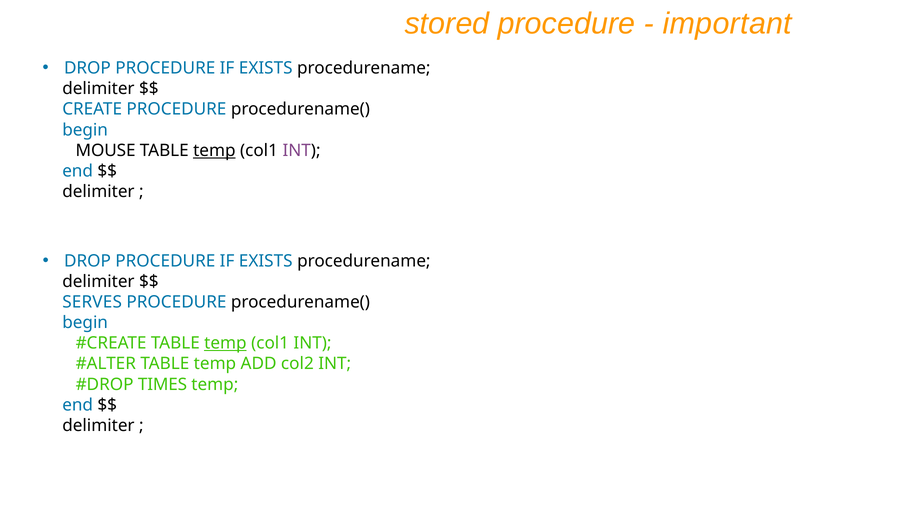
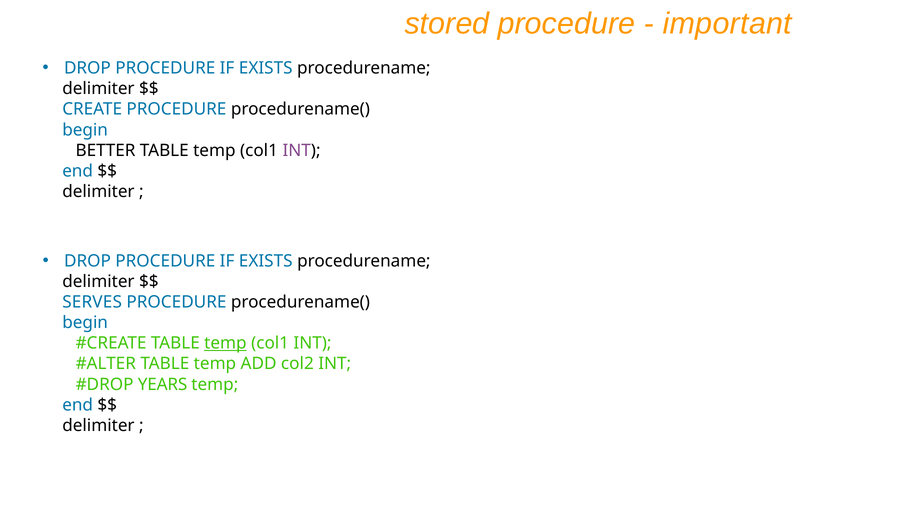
MOUSE: MOUSE -> BETTER (106, 150)
temp underline: present -> none (214, 150)
TIMES: TIMES -> YEARS (163, 384)
